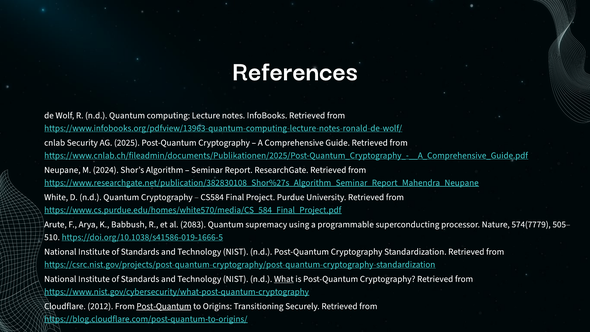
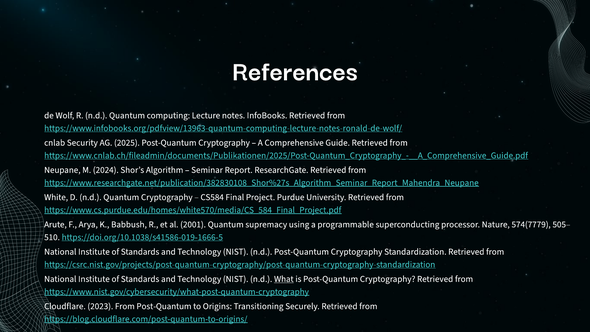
2083: 2083 -> 2001 (193, 224)
2012: 2012 -> 2023 (100, 306)
Post-Quantum underline: present -> none (164, 306)
